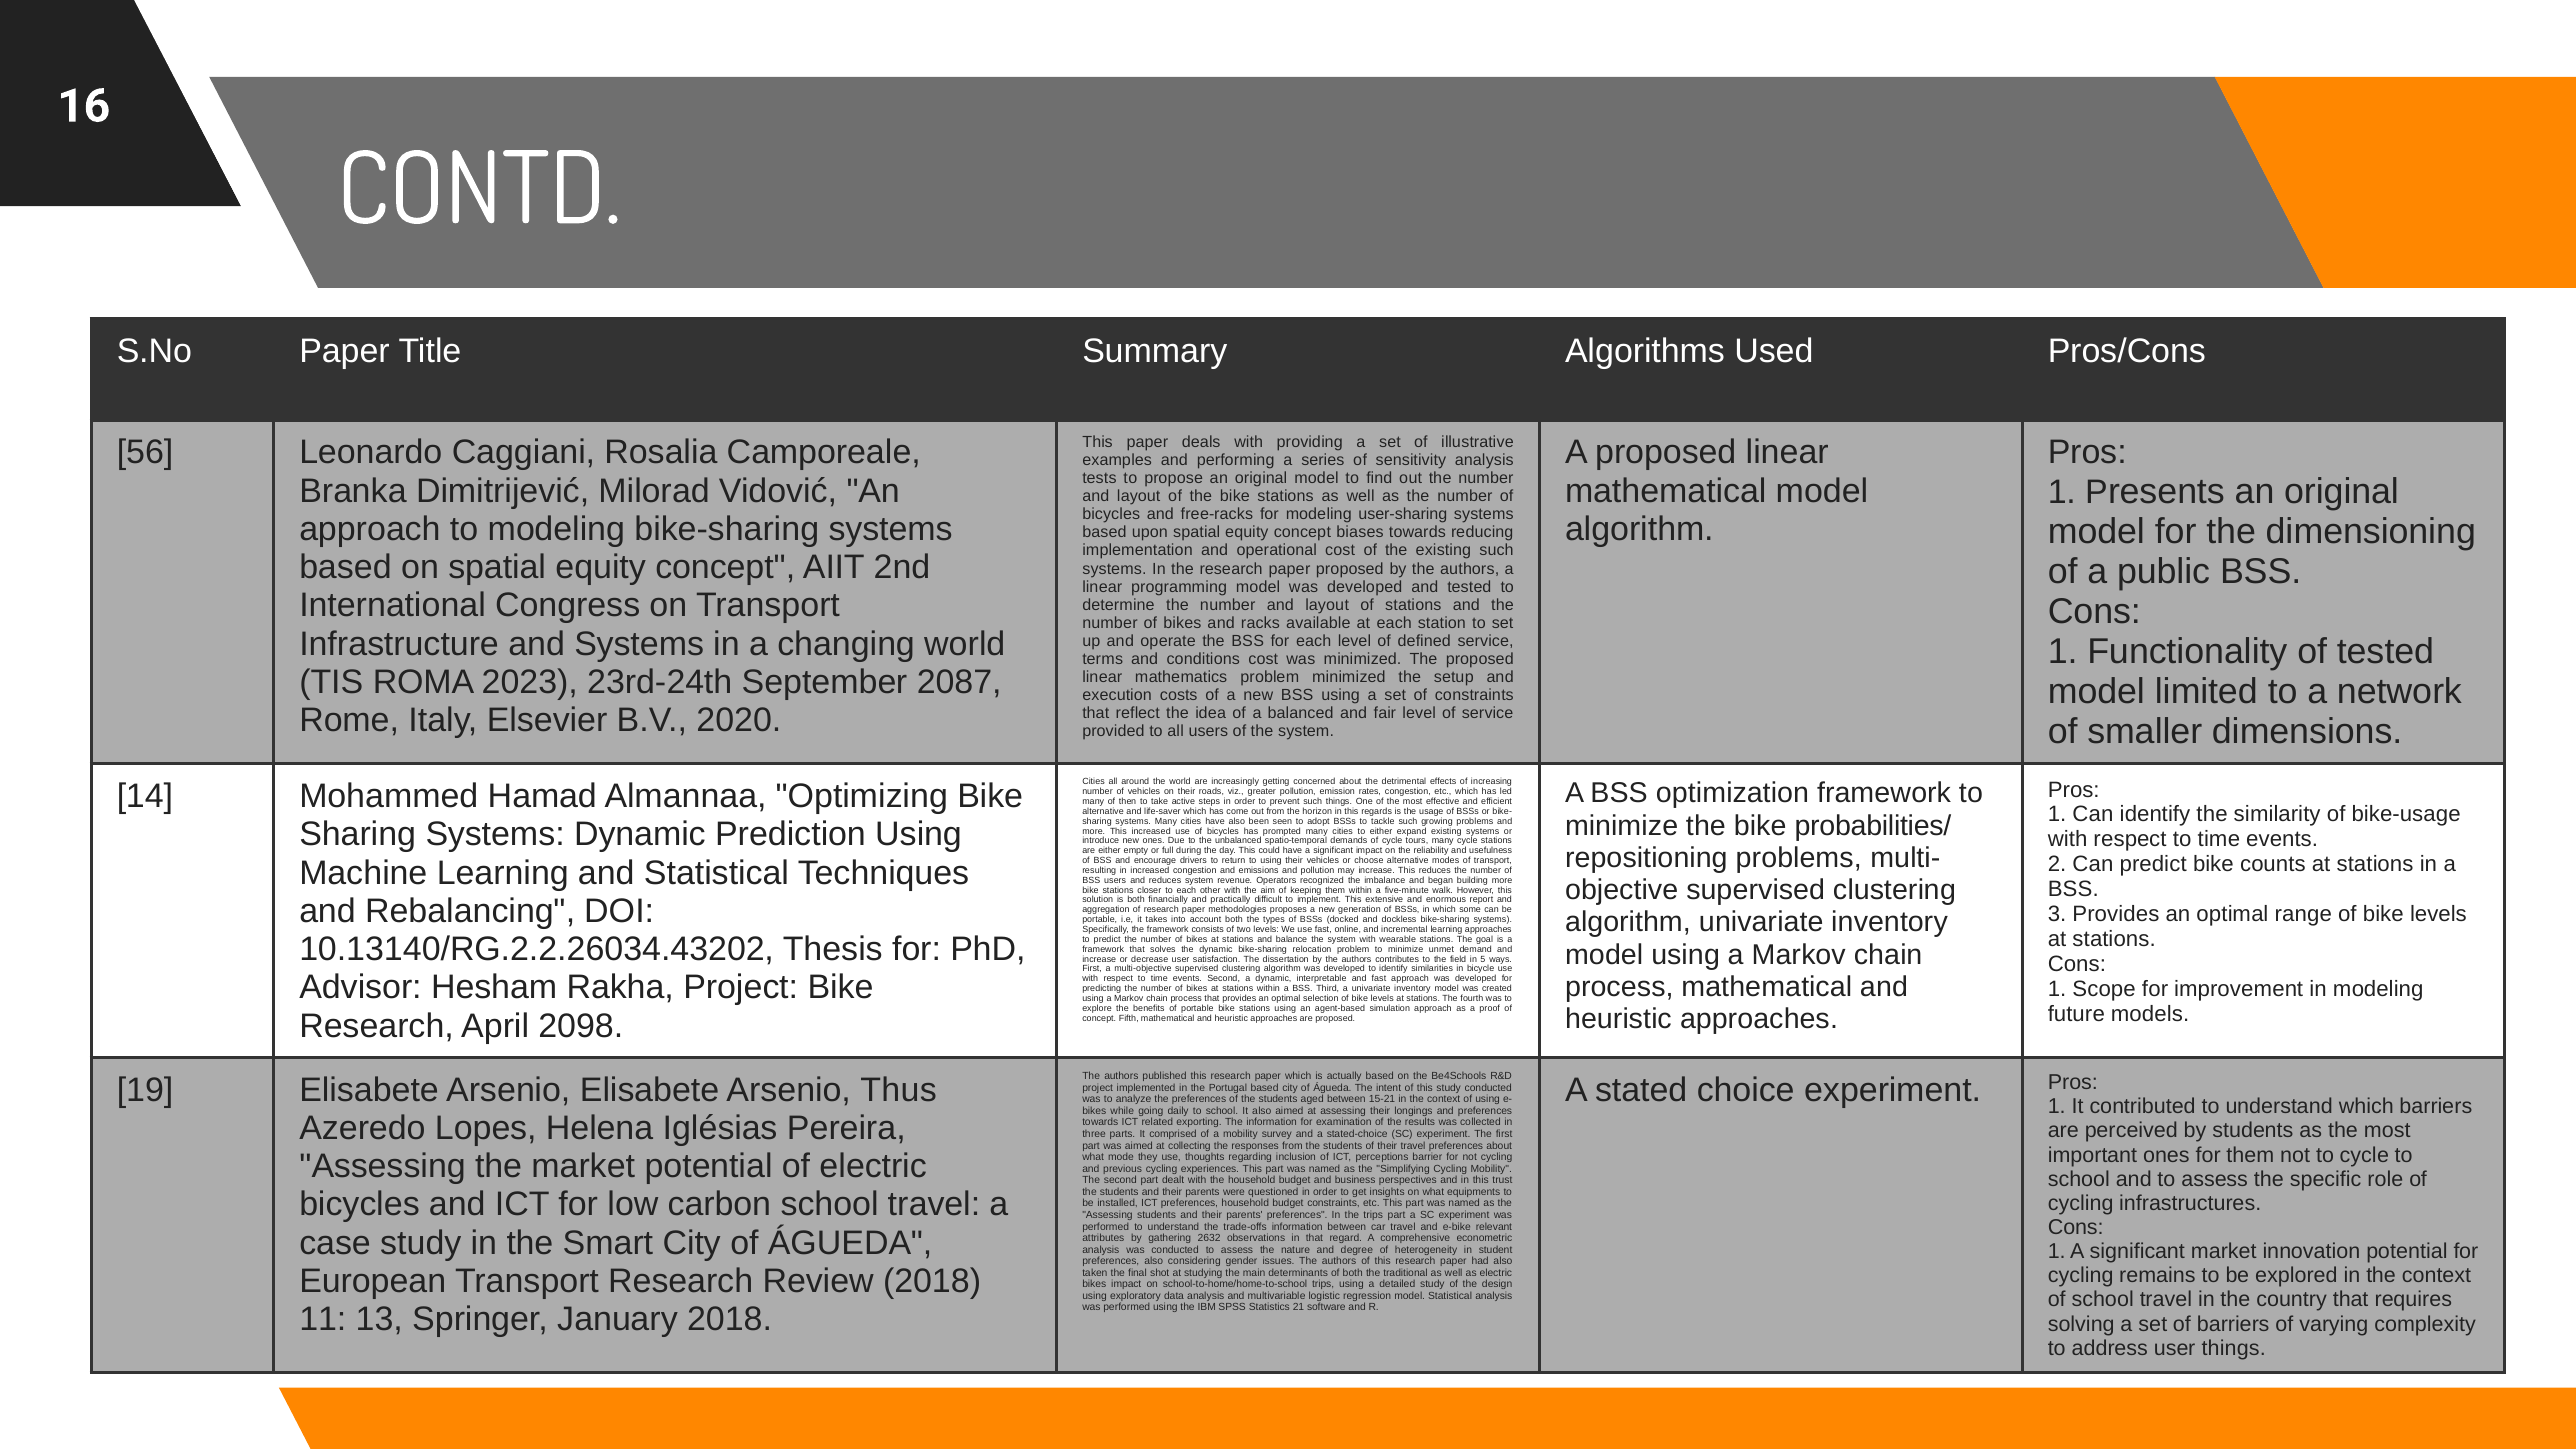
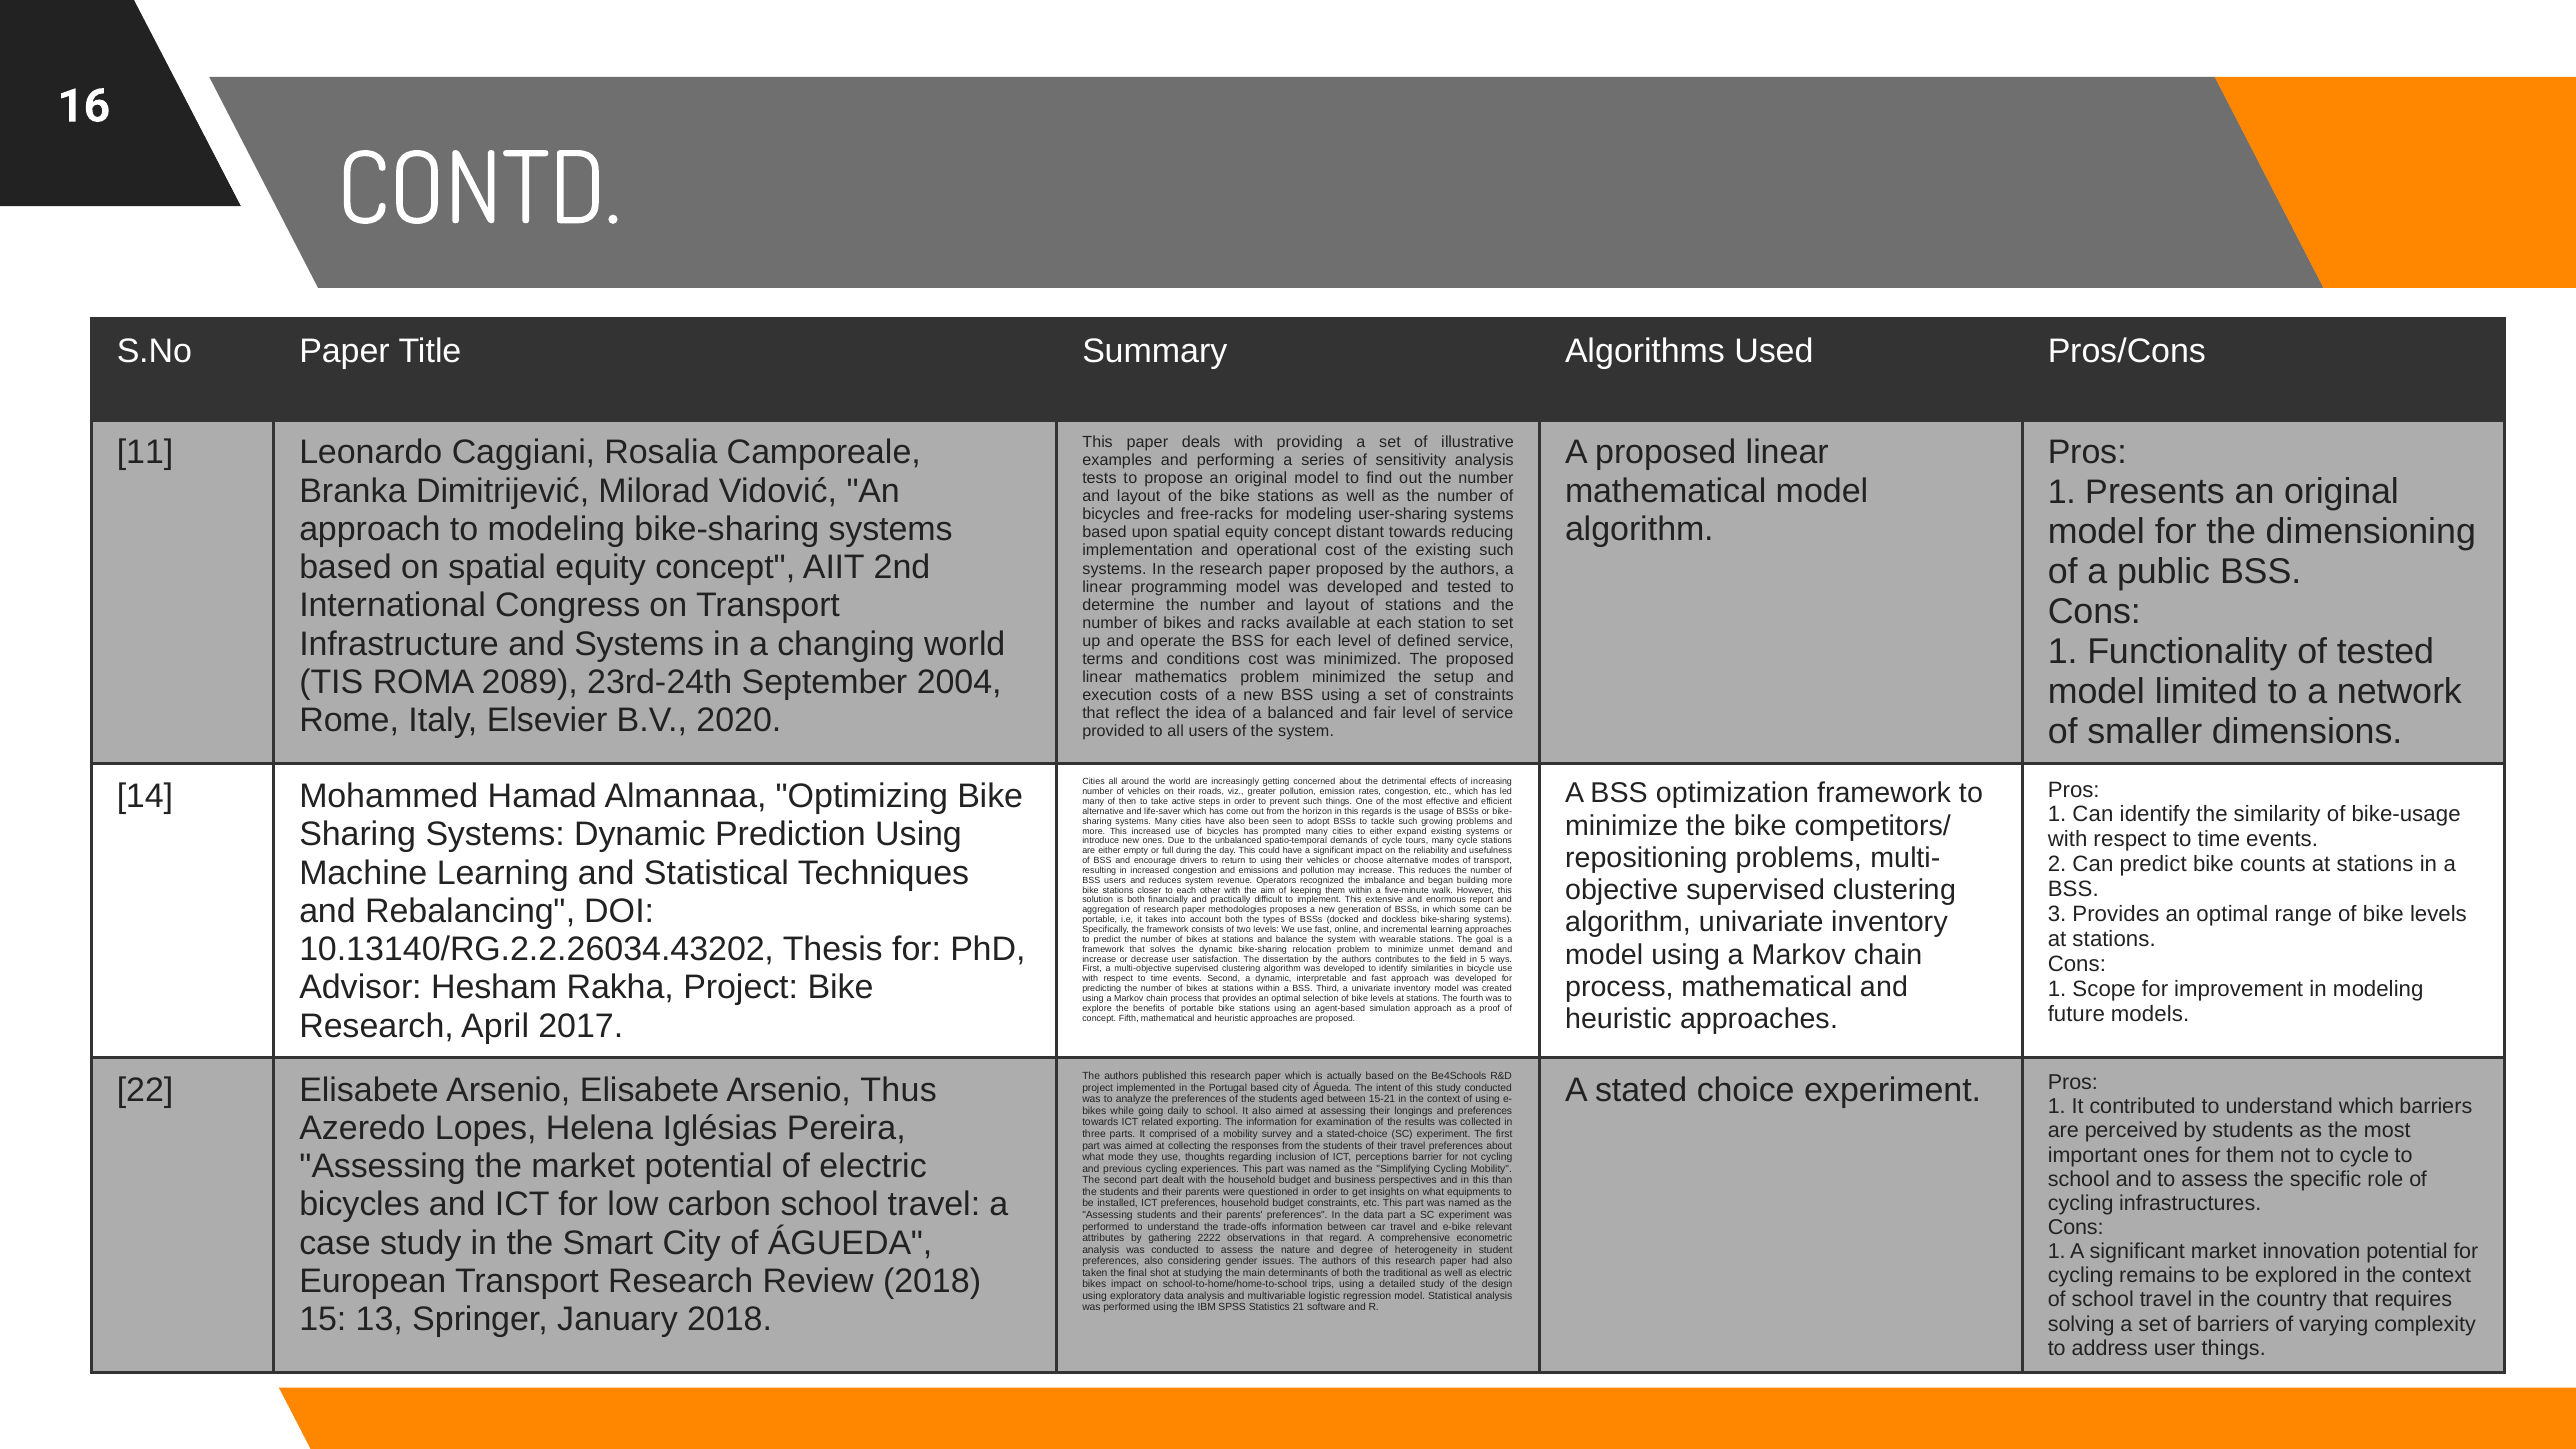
56: 56 -> 11 (145, 453)
biases: biases -> distant (1360, 533)
2023: 2023 -> 2089 (530, 682)
2087: 2087 -> 2004 (959, 682)
probabilities/: probabilities/ -> competitors/ (1873, 826)
2098: 2098 -> 2017 (581, 1026)
19: 19 -> 22 (145, 1090)
trust: trust -> than (1502, 1180)
the trips: trips -> data (1373, 1215)
2632: 2632 -> 2222 (1209, 1238)
11: 11 -> 15 (323, 1319)
